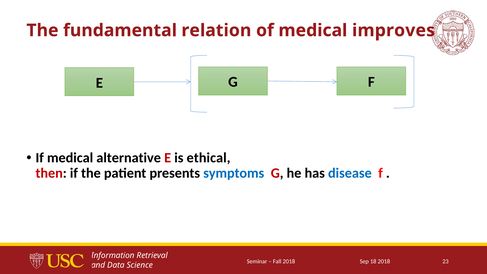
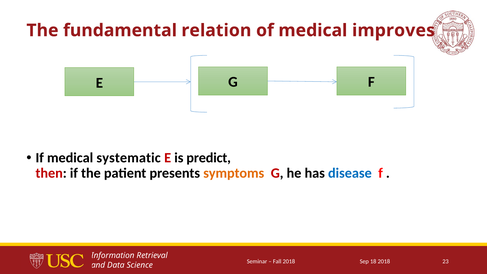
alternative: alternative -> systematic (129, 158)
ethical: ethical -> predict (209, 158)
symptoms colour: blue -> orange (234, 173)
